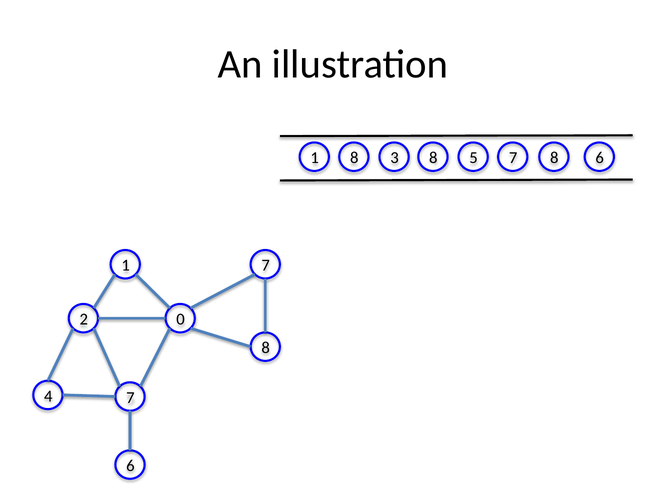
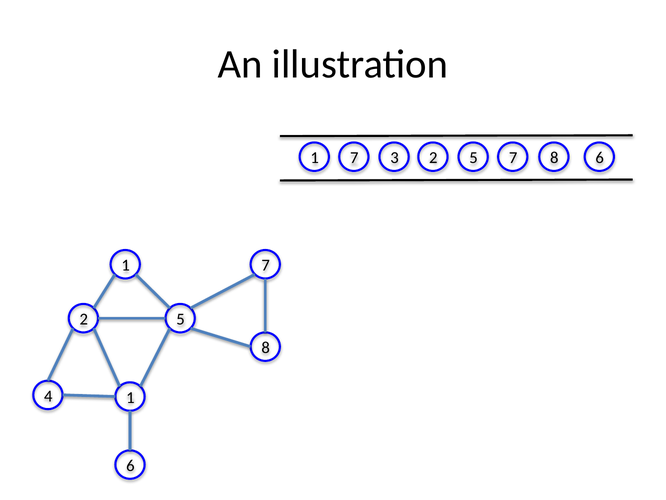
1 8: 8 -> 7 (354, 158)
3 8: 8 -> 2 (433, 158)
0: 0 -> 5 (181, 319)
4 7: 7 -> 1 (130, 397)
